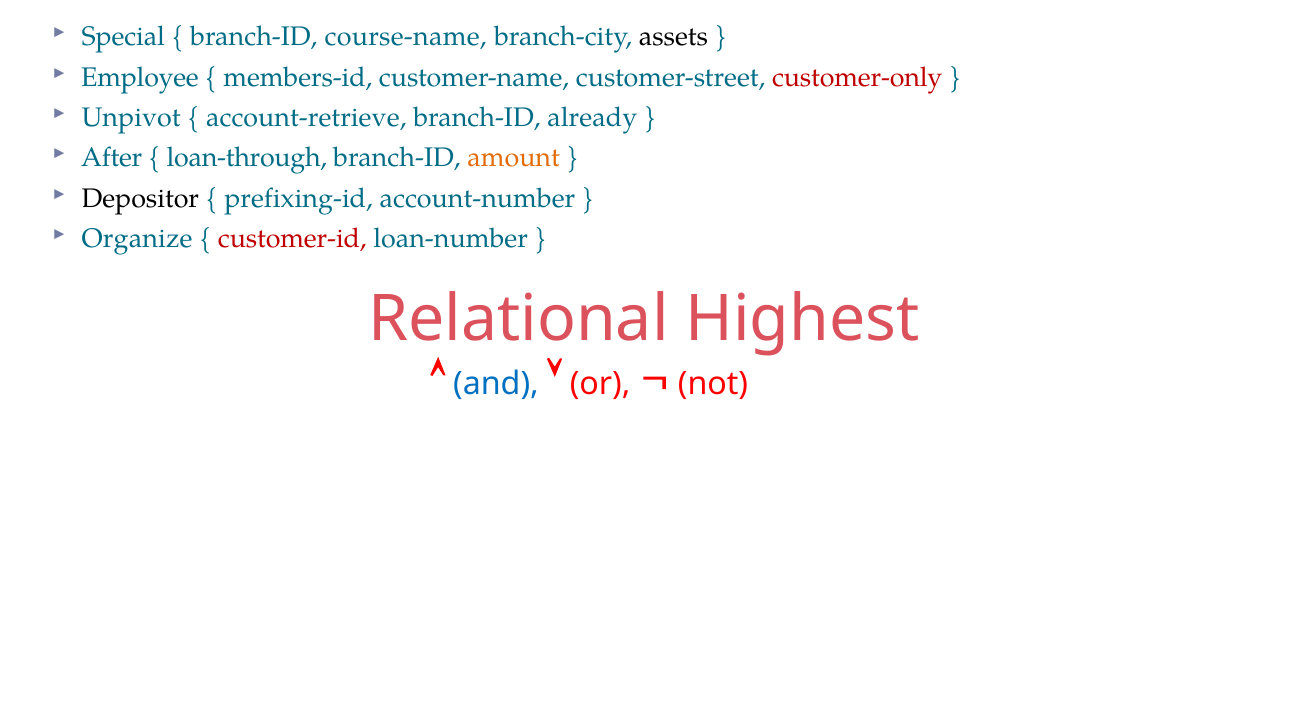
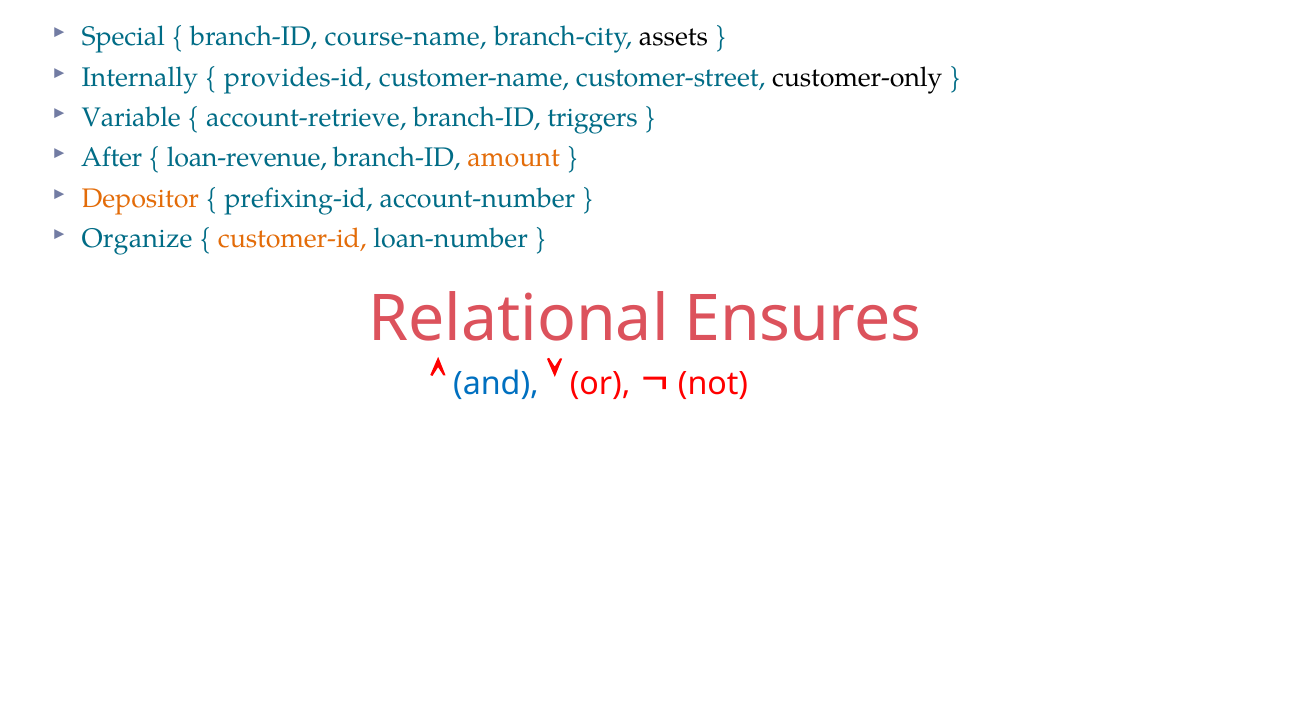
Employee: Employee -> Internally (140, 77)
members-id: members-id -> provides-id (298, 77)
customer-only colour: red -> black (857, 77)
Unpivot: Unpivot -> Variable (131, 118)
already: already -> triggers (592, 118)
loan-through: loan-through -> loan-revenue (247, 158)
Depositor colour: black -> orange (140, 198)
customer-id colour: red -> orange (292, 239)
Highest: Highest -> Ensures (803, 319)
